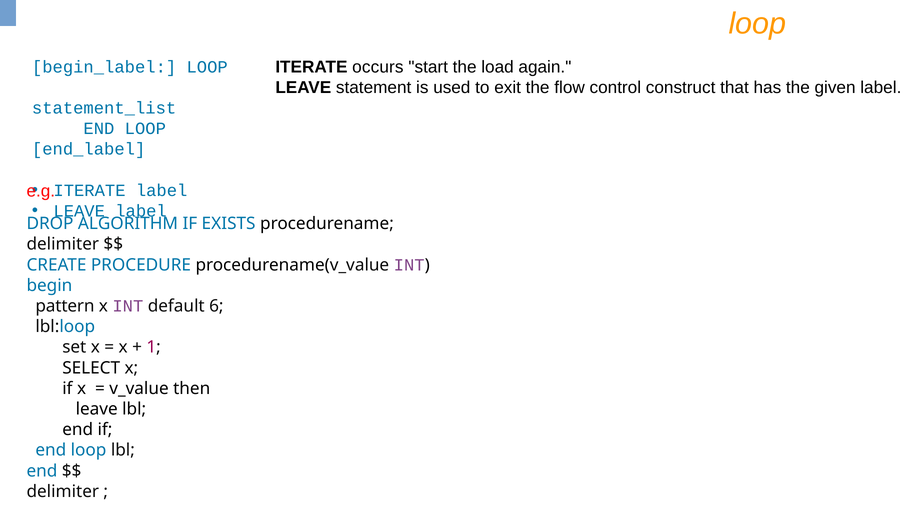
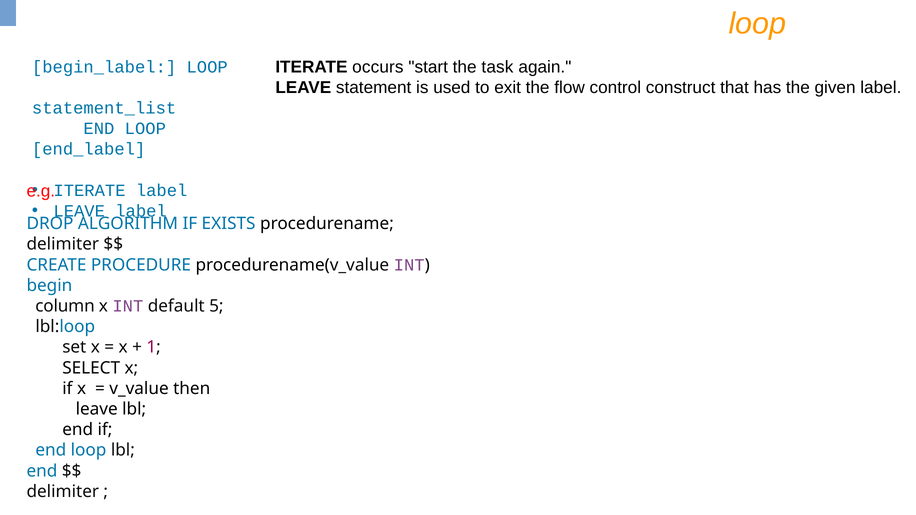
load: load -> task (497, 67)
pattern: pattern -> column (65, 306)
6: 6 -> 5 (216, 306)
